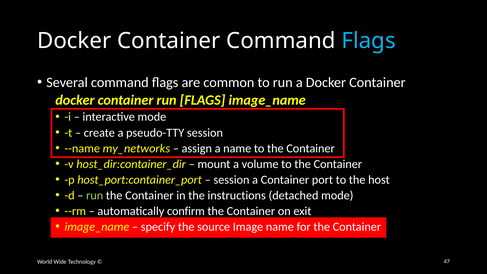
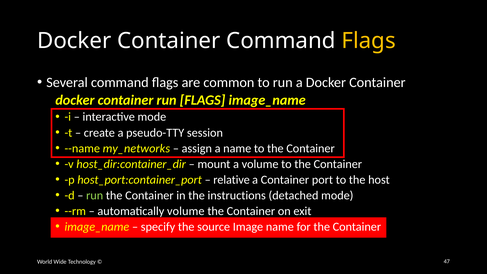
Flags colour: light blue -> yellow (369, 41)
session: session -> relative (232, 180)
automatically confirm: confirm -> volume (186, 211)
